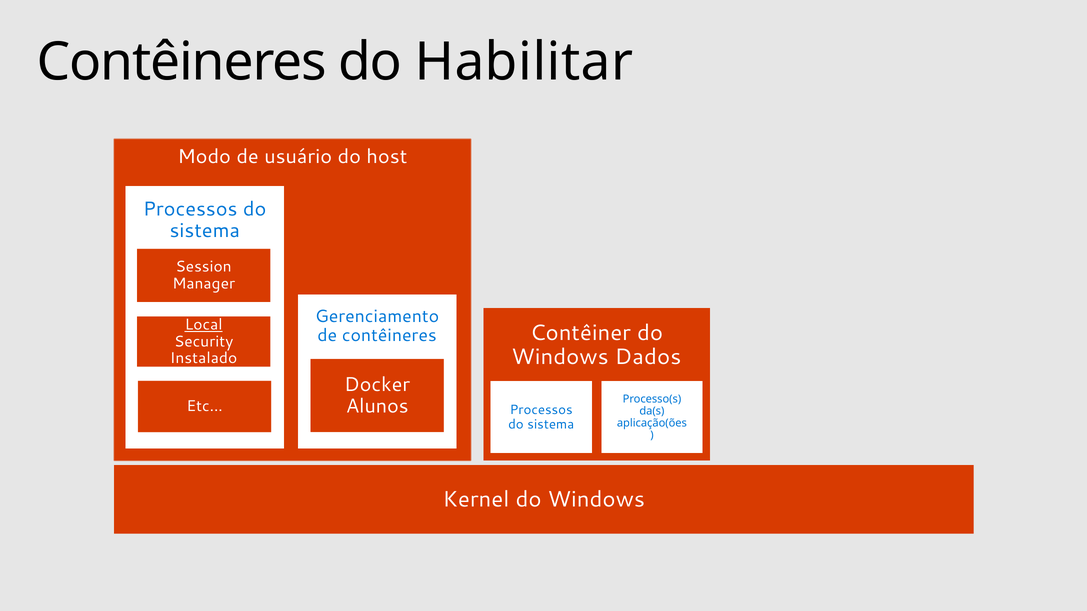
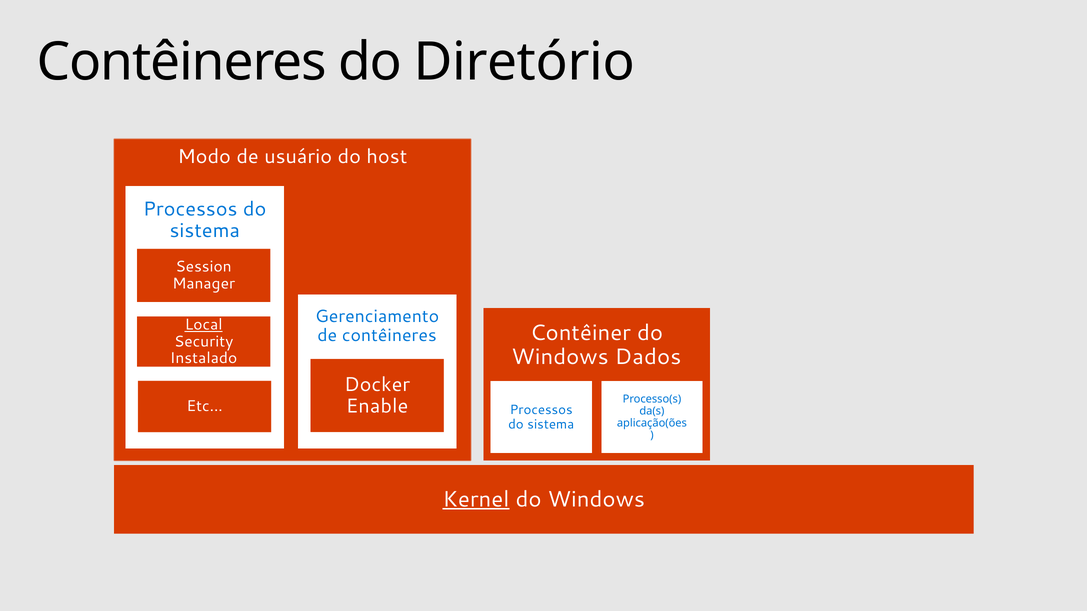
Habilitar: Habilitar -> Diretório (524, 62)
Alunos: Alunos -> Enable (377, 406)
Kernel underline: none -> present (476, 500)
